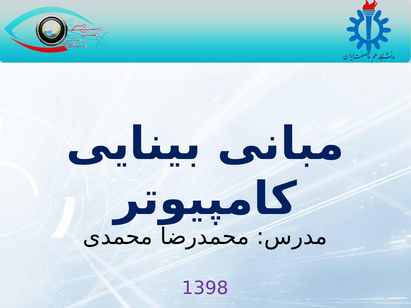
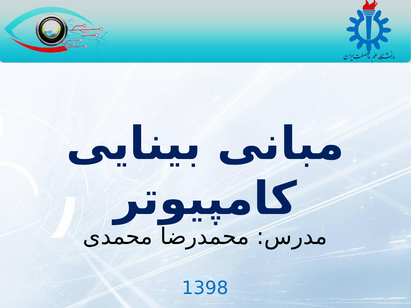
1398 colour: purple -> blue (205, 288)
